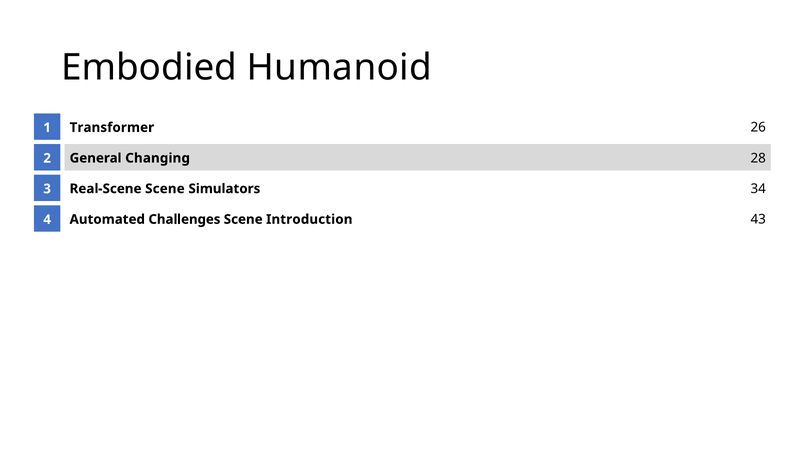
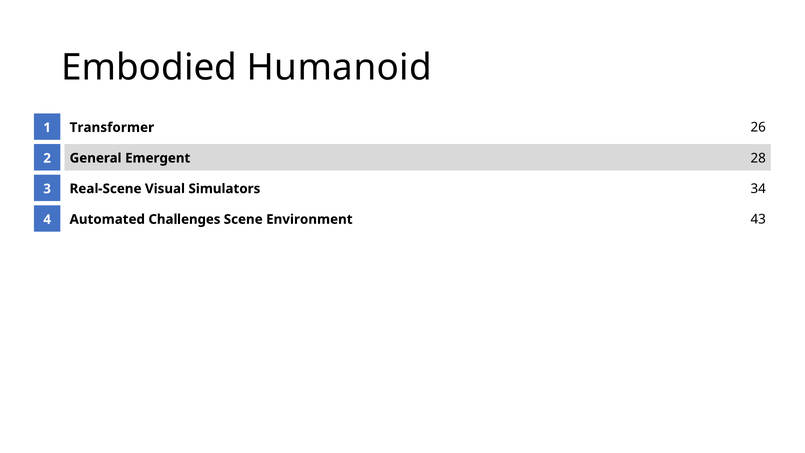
Changing: Changing -> Emergent (158, 158)
Real-Scene Scene: Scene -> Visual (165, 189)
Introduction: Introduction -> Environment (309, 219)
